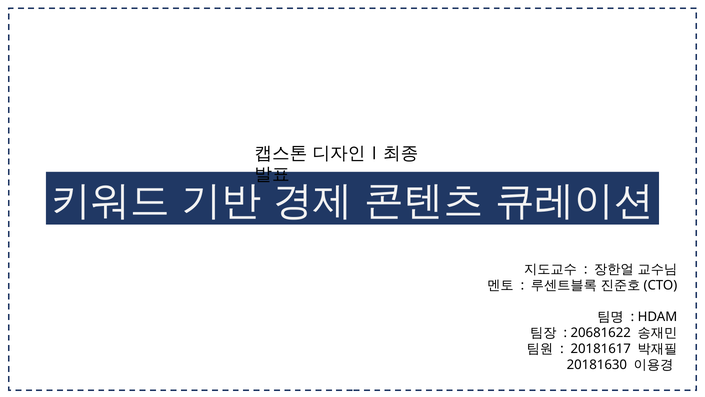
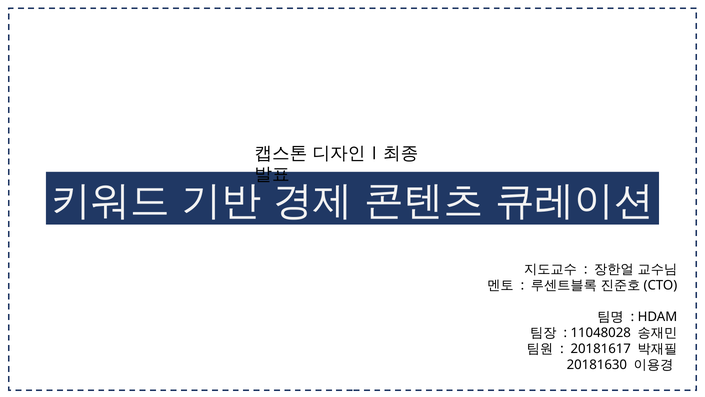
20681622: 20681622 -> 11048028 (601, 333)
